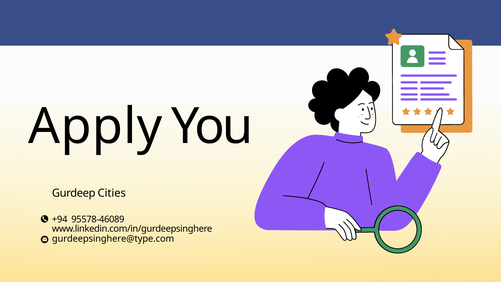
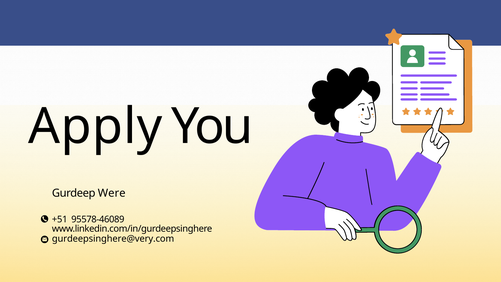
Cities: Cities -> Were (112, 193)
+94: +94 -> +51 (60, 219)
gurdeepsinghere@type.com: gurdeepsinghere@type.com -> gurdeepsinghere@very.com (113, 239)
